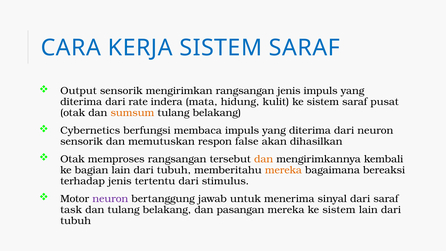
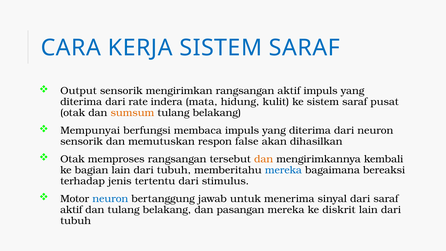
rangsangan jenis: jenis -> aktif (289, 91)
Cybernetics: Cybernetics -> Mempunyai (90, 130)
mereka colour: orange -> blue (283, 170)
neuron colour: purple -> blue (110, 199)
task: task -> aktif (71, 210)
mereka ke sistem: sistem -> diskrit (339, 210)
